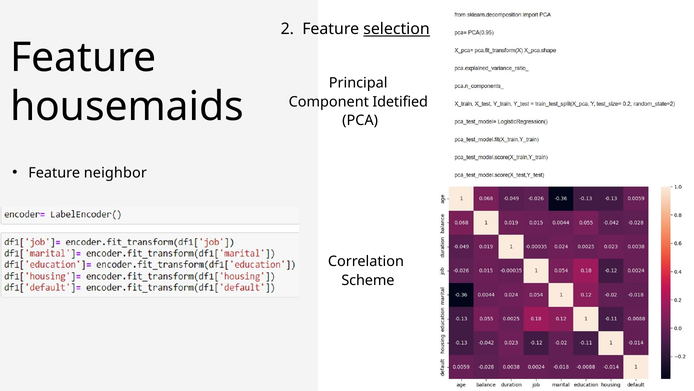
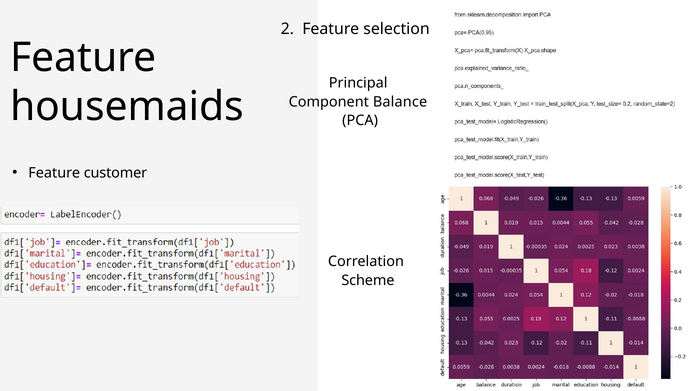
selection underline: present -> none (397, 29)
Idetified: Idetified -> Balance (400, 102)
neighbor: neighbor -> customer (115, 173)
